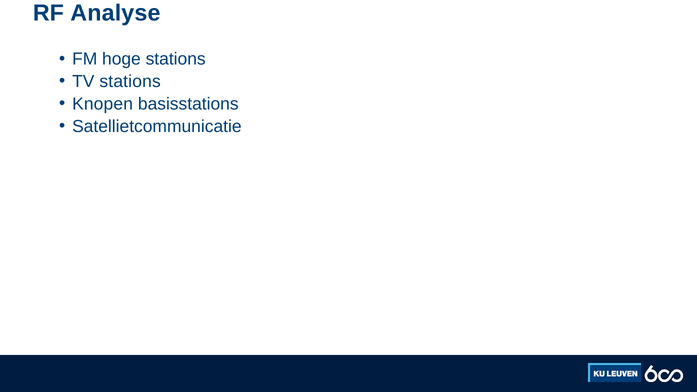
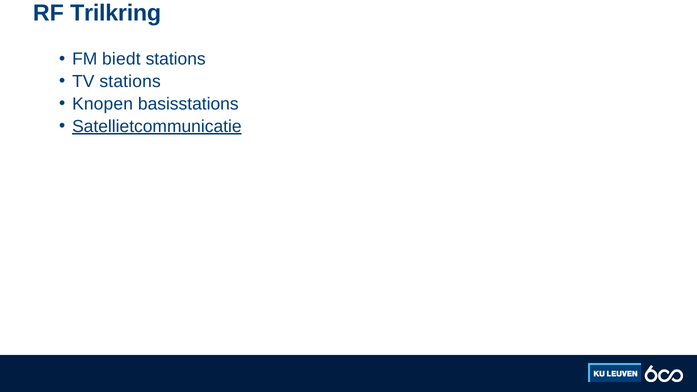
Analyse: Analyse -> Trilkring (116, 13)
hoge: hoge -> biedt (121, 59)
Satellietcommunicatie underline: none -> present (157, 126)
